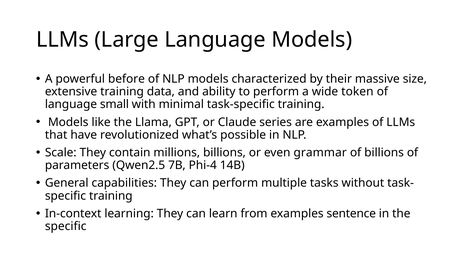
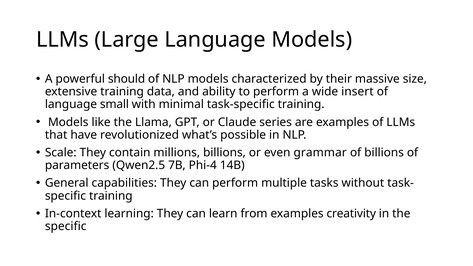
before: before -> should (127, 79)
token: token -> insert (357, 92)
sentence: sentence -> creativity (351, 214)
